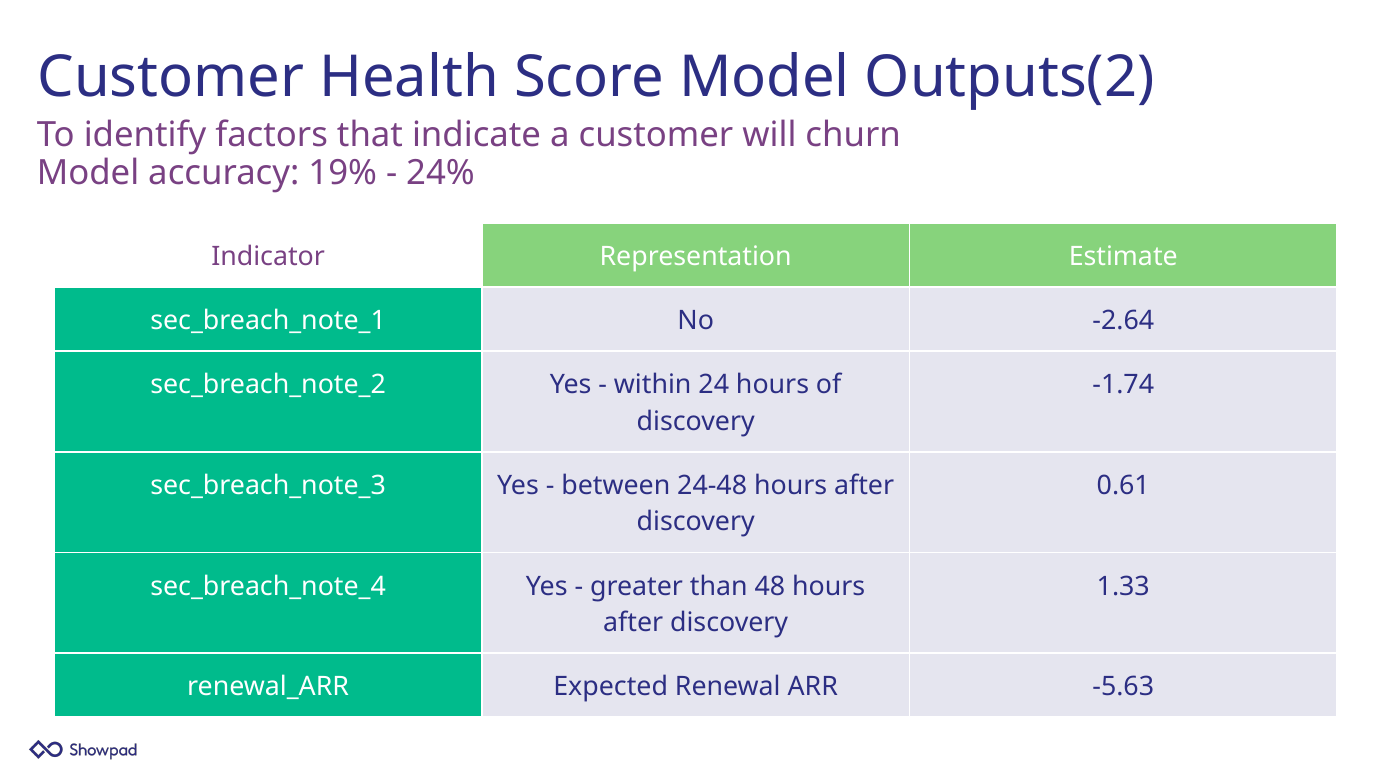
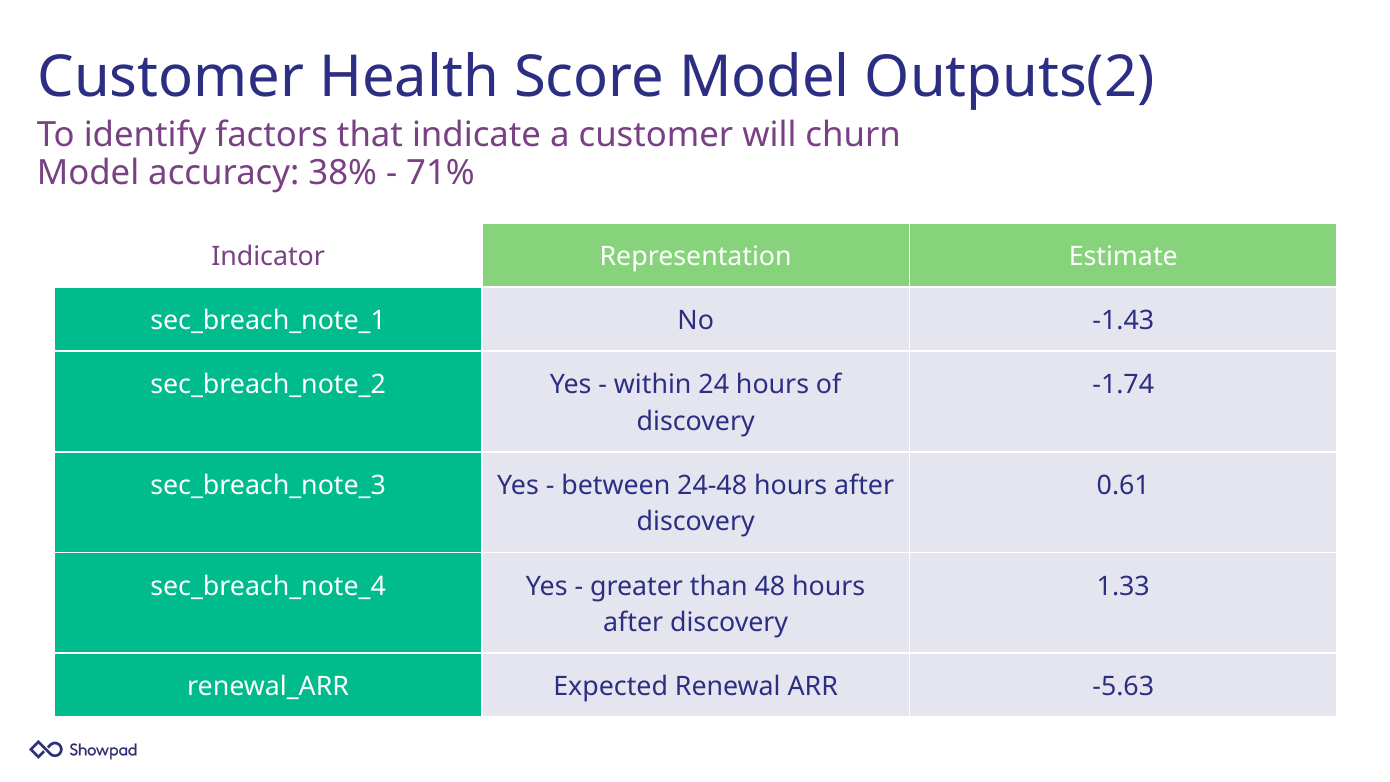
19%: 19% -> 38% (343, 173)
24%: 24% -> 71% (441, 173)
-2.64: -2.64 -> -1.43 (1123, 321)
